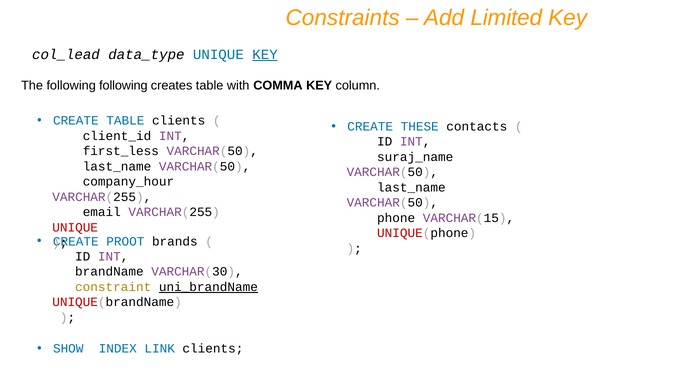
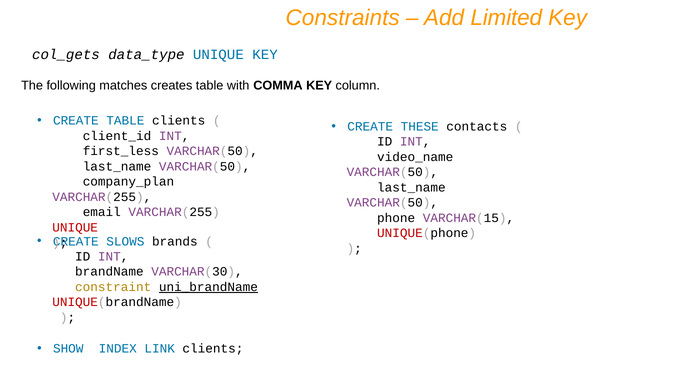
col_lead: col_lead -> col_gets (66, 54)
KEY underline: present -> none (265, 54)
following following: following -> matches (123, 85)
suraj_name: suraj_name -> video_name (415, 157)
company_hour: company_hour -> company_plan (128, 182)
PROOT: PROOT -> SLOWS (125, 241)
